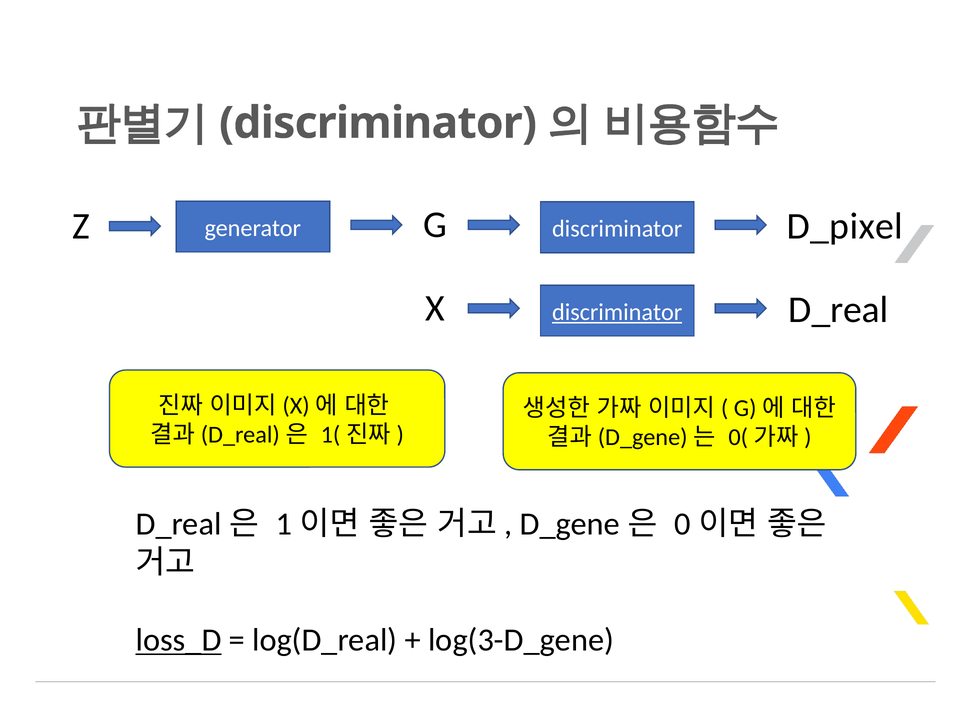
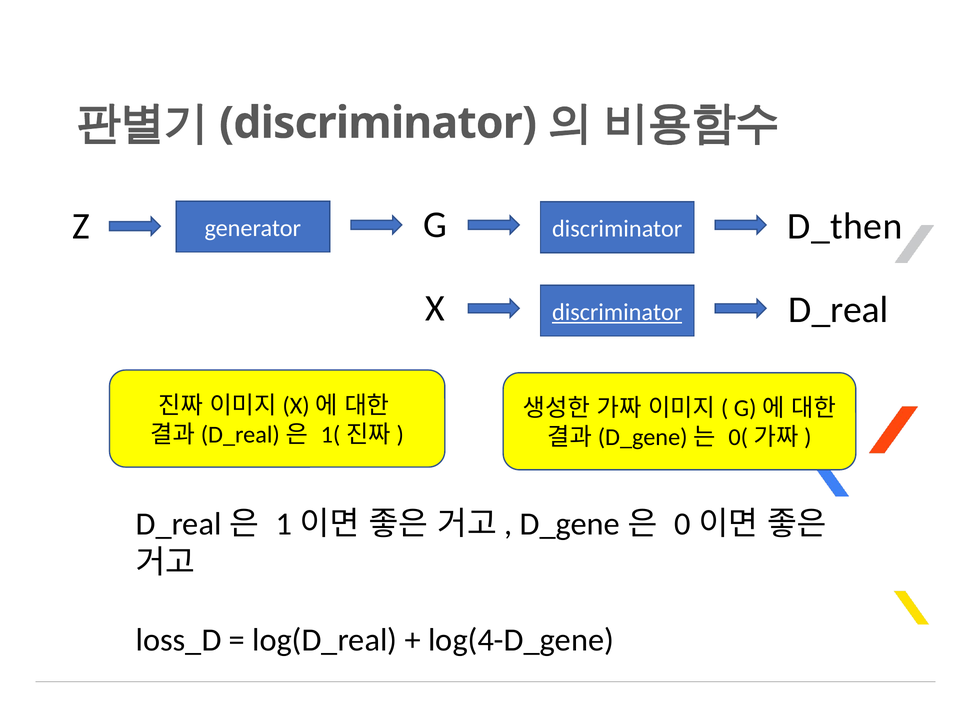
D_pixel: D_pixel -> D_then (845, 226)
loss_D underline: present -> none (179, 641)
log(3-D_gene: log(3-D_gene -> log(4-D_gene (521, 641)
